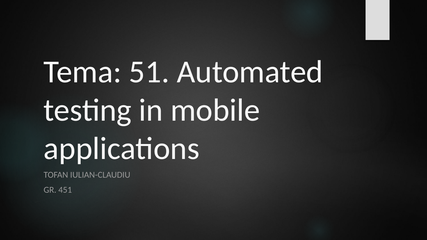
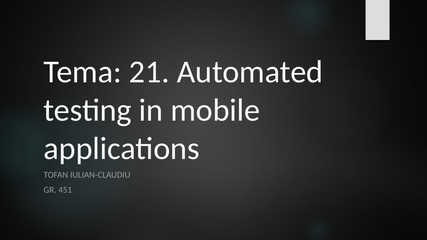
51: 51 -> 21 (149, 72)
